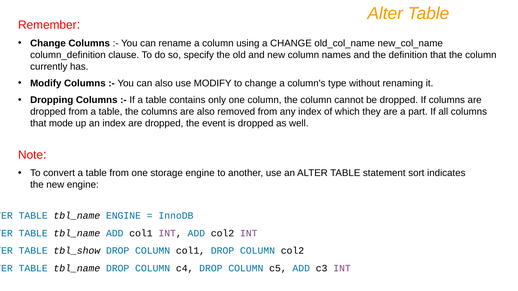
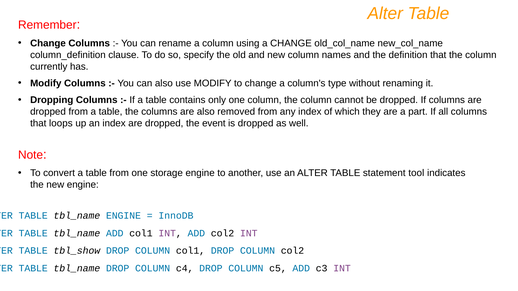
mode: mode -> loops (61, 124)
sort: sort -> tool (416, 173)
